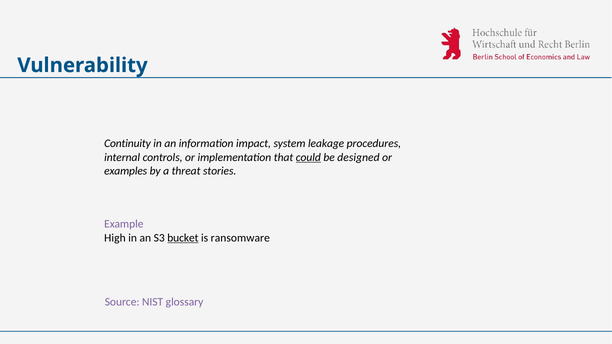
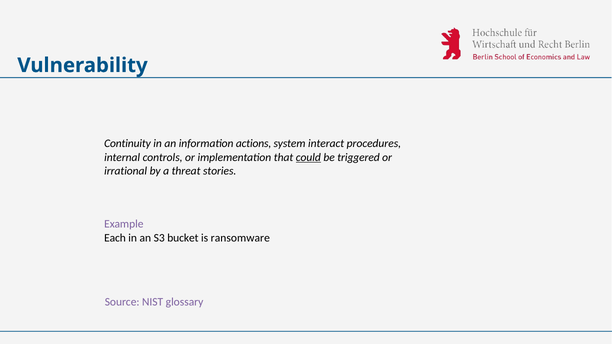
impact: impact -> actions (254, 144)
leakage: leakage -> interact (326, 144)
designed: designed -> triggered (359, 157)
examples: examples -> irrational (126, 171)
High: High -> Each (115, 238)
bucket underline: present -> none (183, 238)
